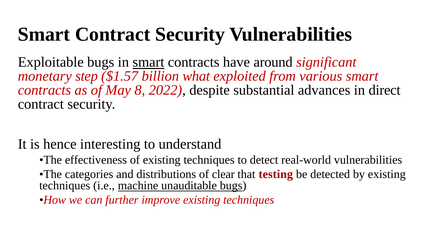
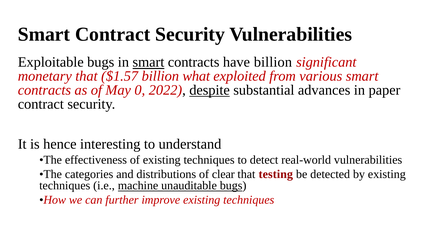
have around: around -> billion (273, 62)
monetary step: step -> that (86, 76)
8: 8 -> 0 (140, 90)
despite underline: none -> present (210, 90)
direct: direct -> paper (384, 90)
